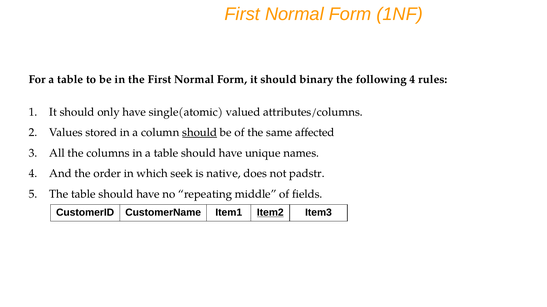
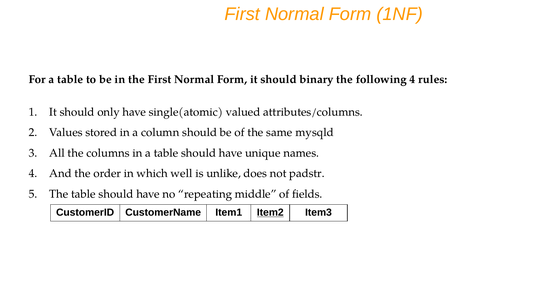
should underline: present -> none (200, 133)
affected: affected -> mysqld (315, 133)
seek: seek -> well (182, 174)
native: native -> unlike (224, 174)
